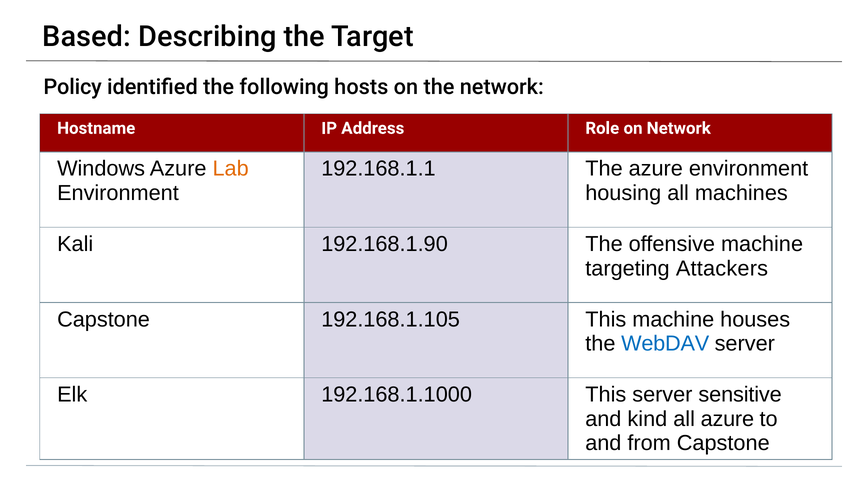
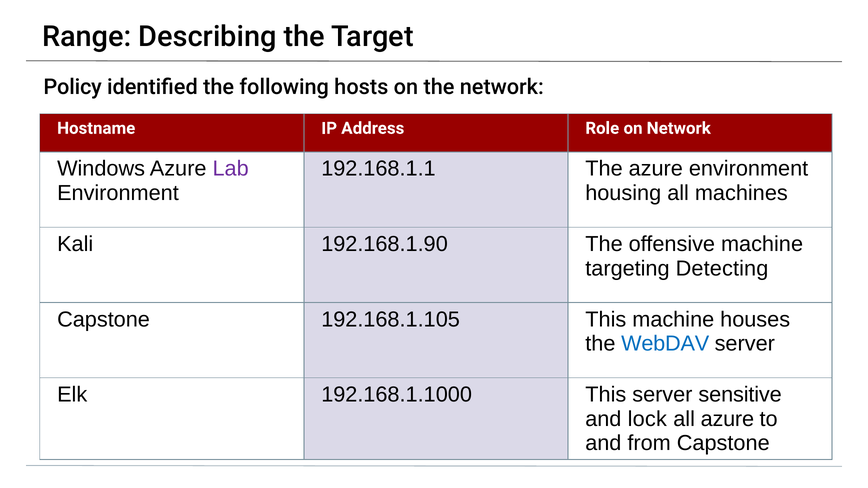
Based: Based -> Range (87, 37)
Lab colour: orange -> purple (231, 169)
Attackers: Attackers -> Detecting (722, 269)
kind: kind -> lock (647, 419)
